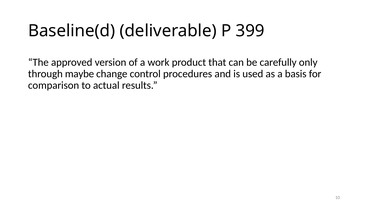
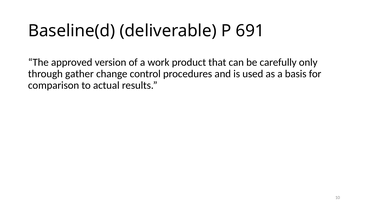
399: 399 -> 691 (250, 31)
maybe: maybe -> gather (79, 74)
